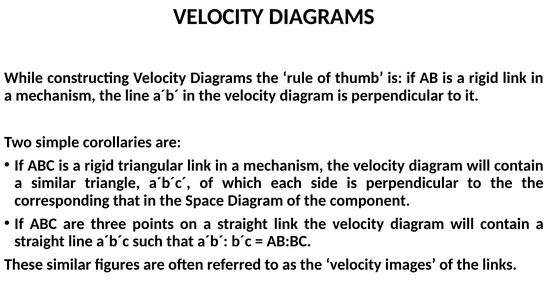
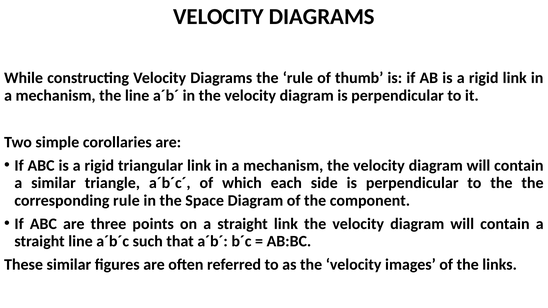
corresponding that: that -> rule (126, 201)
